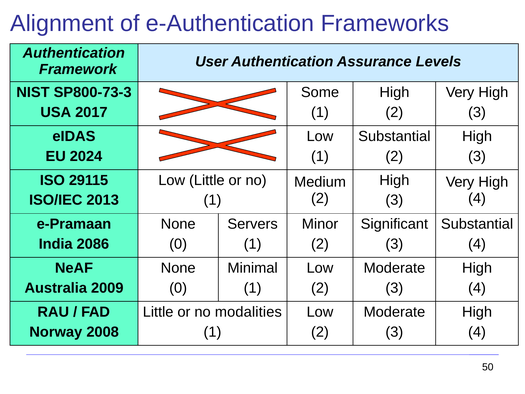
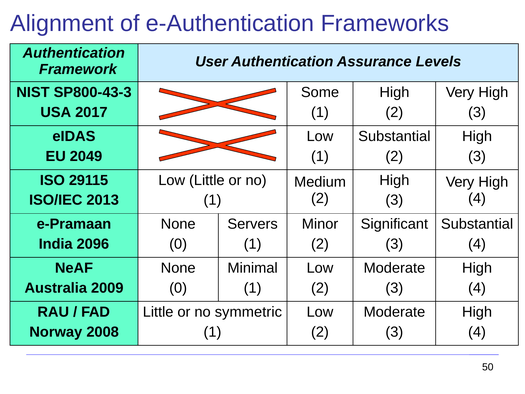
SP800-73-3: SP800-73-3 -> SP800-43-3 (93, 92)
2024: 2024 -> 2049 (86, 156)
2086: 2086 -> 2096 (93, 244)
modalities: modalities -> symmetric (248, 312)
